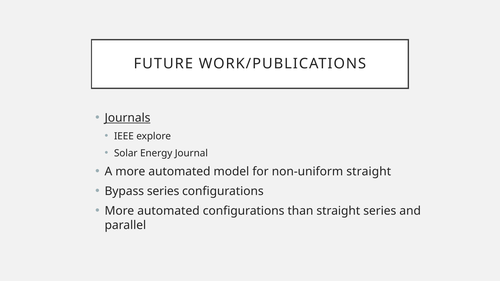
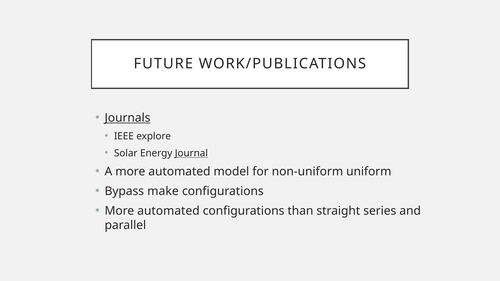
Journal underline: none -> present (191, 153)
non-uniform straight: straight -> uniform (369, 172)
Bypass series: series -> make (163, 191)
